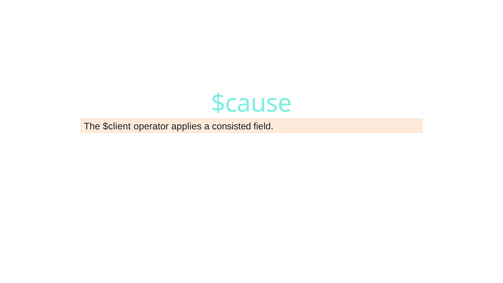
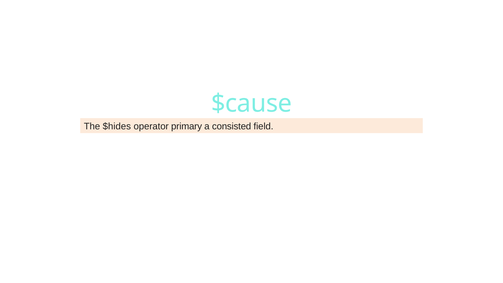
$client: $client -> $hides (117, 126)
applies: applies -> primary (187, 126)
